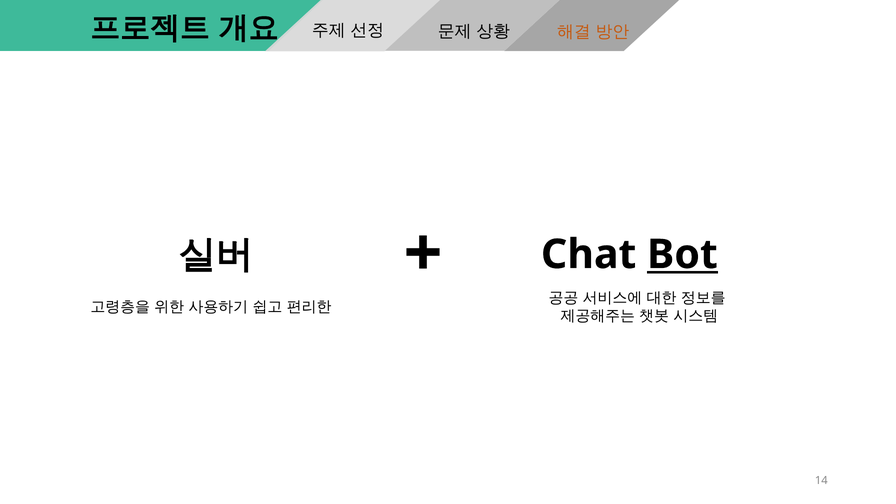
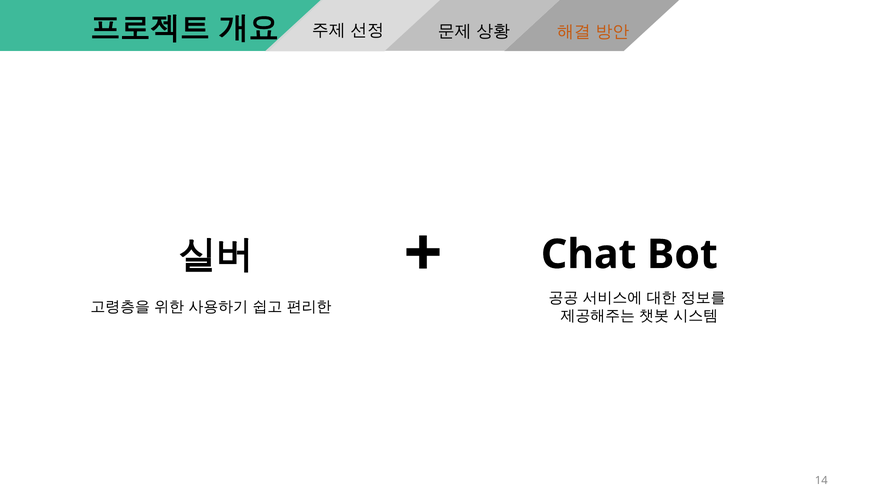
Bot underline: present -> none (682, 255)
